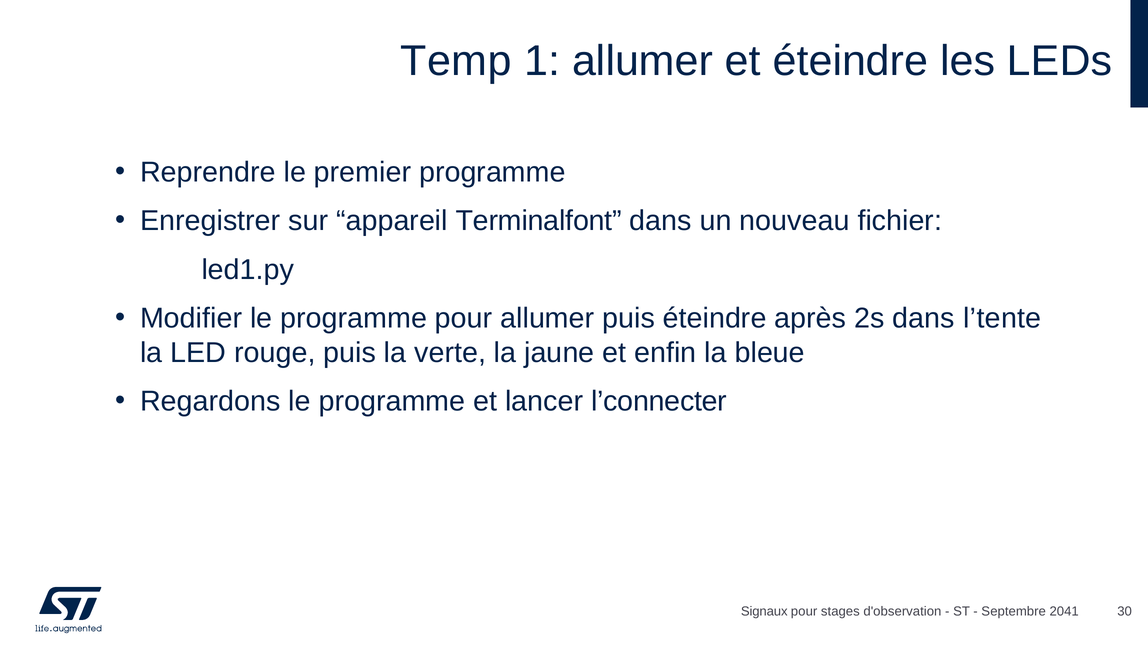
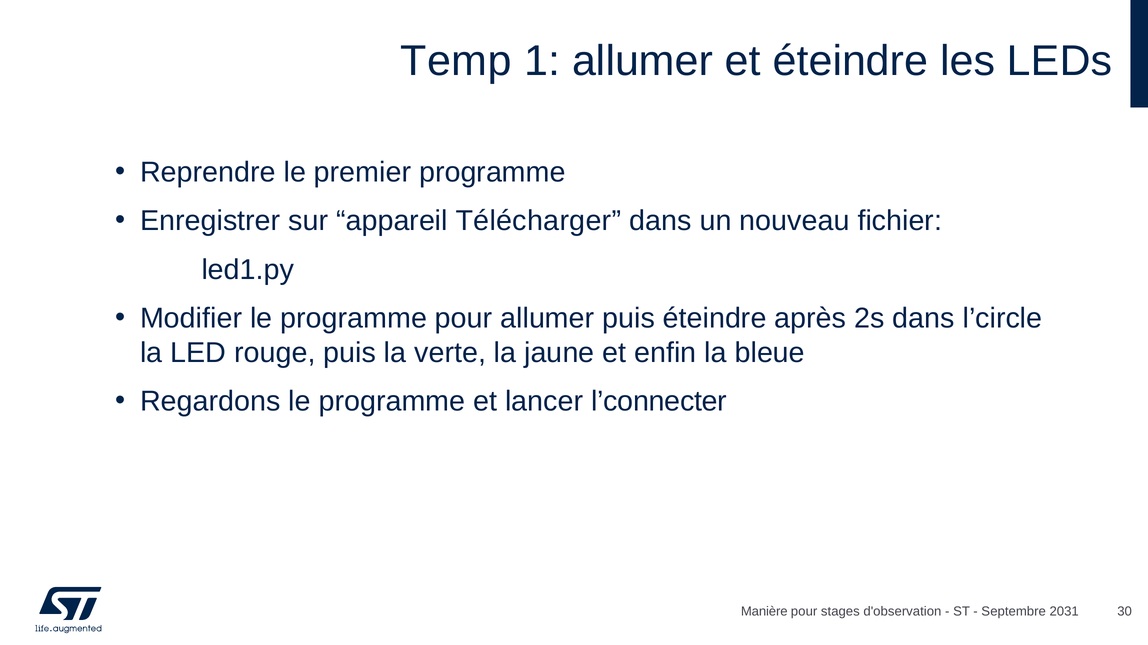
Terminalfont: Terminalfont -> Télécharger (538, 221)
l’tente: l’tente -> l’circle (1002, 319)
Signaux: Signaux -> Manière (764, 612)
2041: 2041 -> 2031 (1064, 612)
